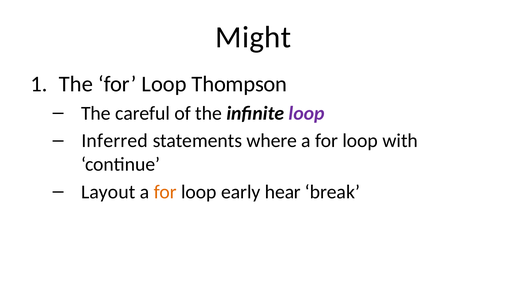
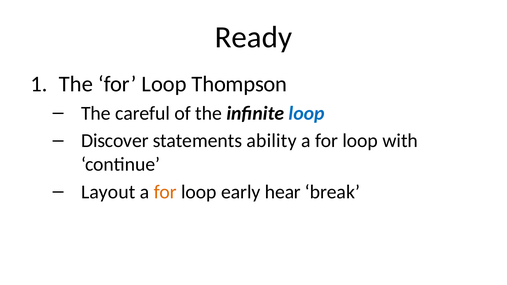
Might: Might -> Ready (253, 37)
loop colour: purple -> blue (307, 113)
Inferred: Inferred -> Discover (115, 141)
where: where -> ability (272, 141)
